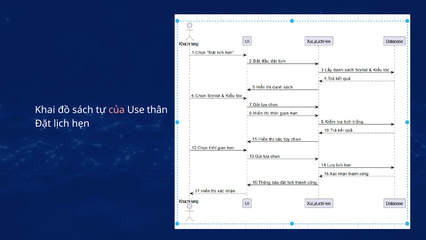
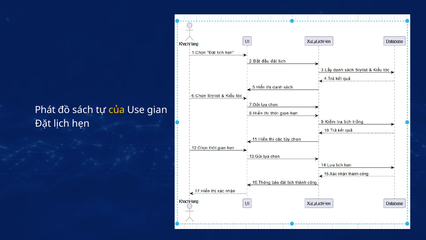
Khai: Khai -> Phát (45, 110)
của colour: pink -> yellow (117, 110)
thân: thân -> gian (157, 110)
